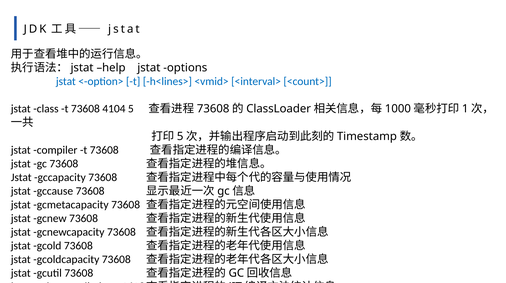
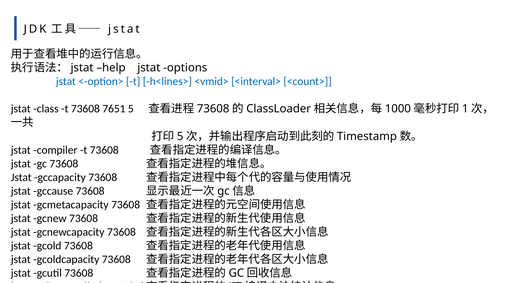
4104: 4104 -> 7651 (114, 109)
